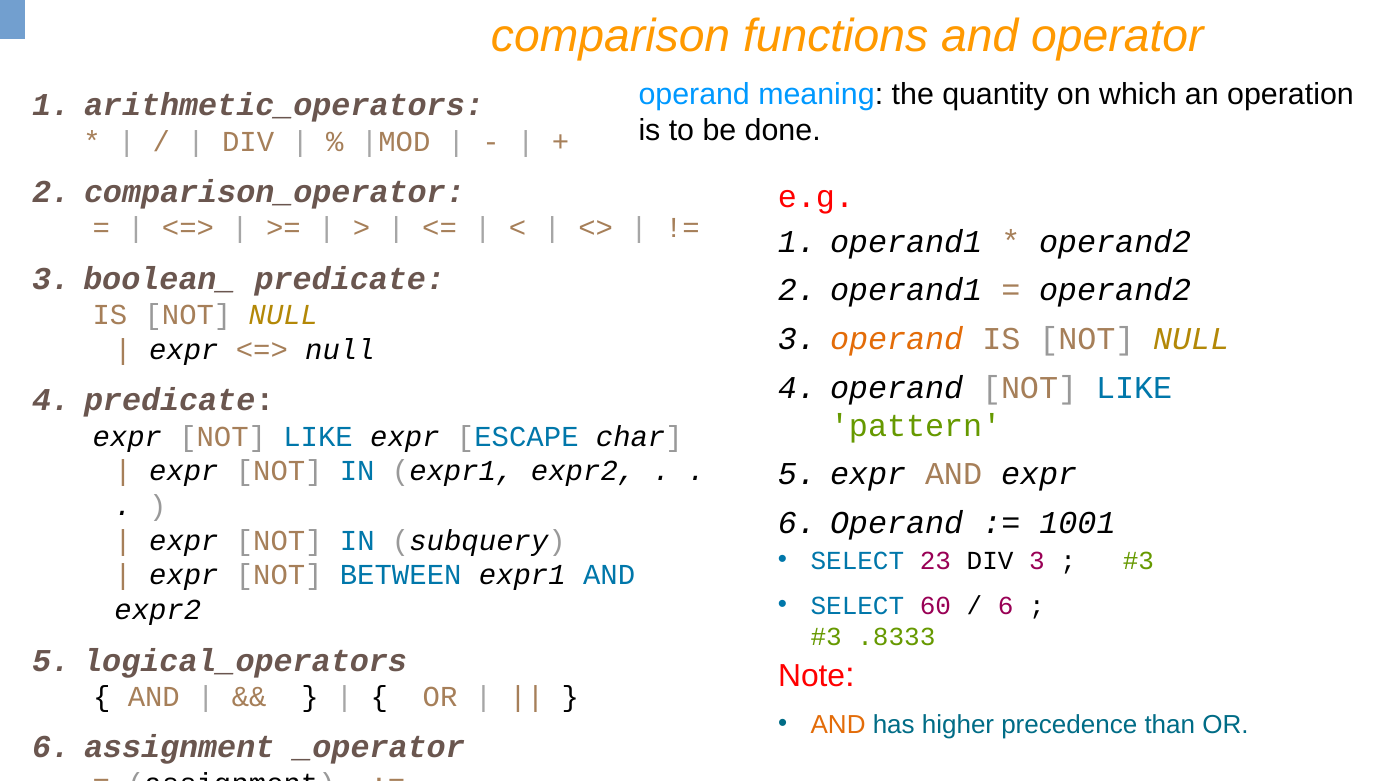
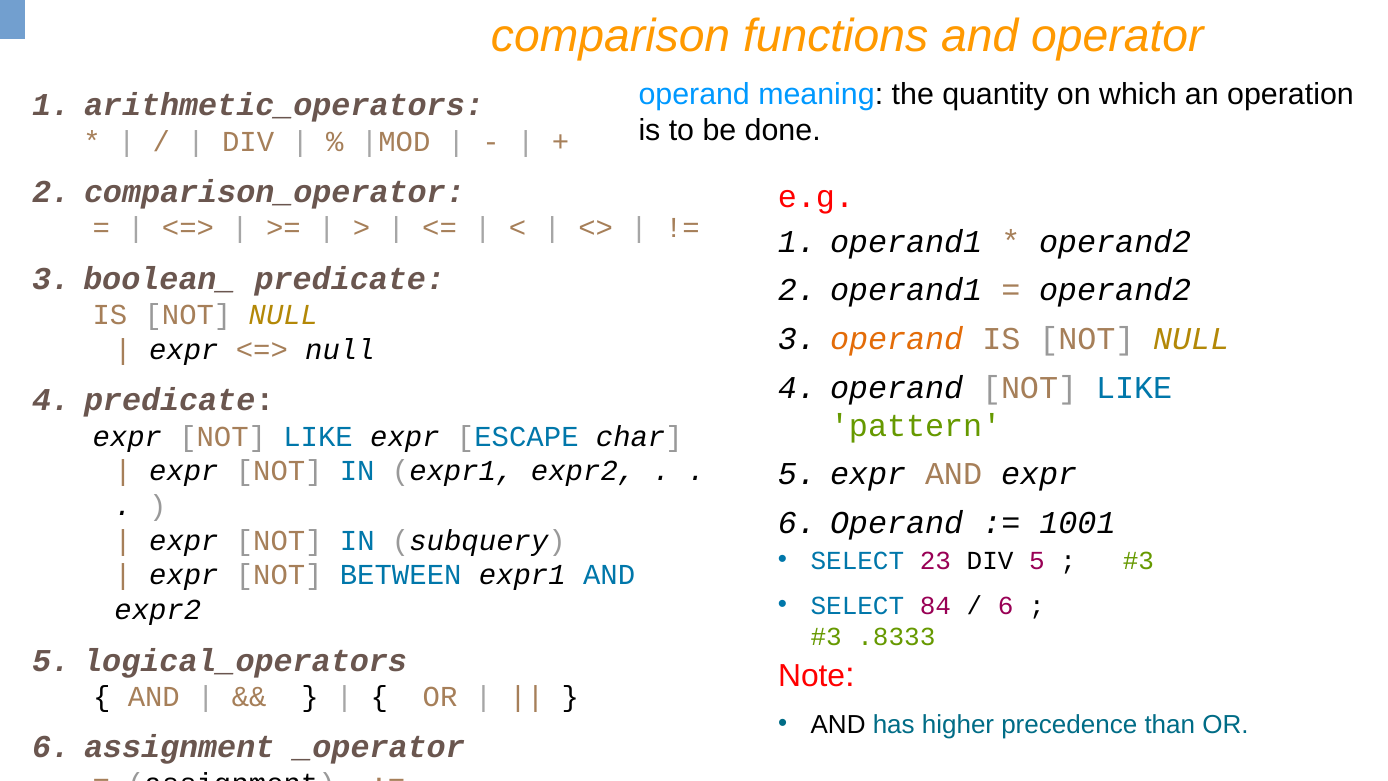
DIV 3: 3 -> 5 (1037, 560)
60: 60 -> 84 (935, 606)
AND colour: orange -> black (838, 724)
